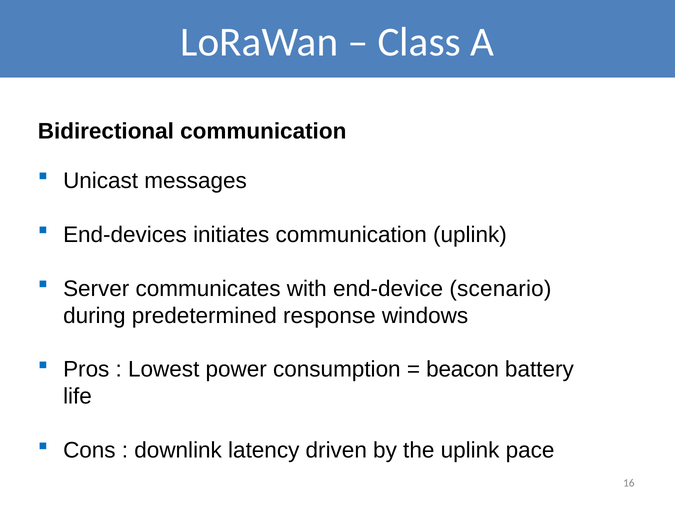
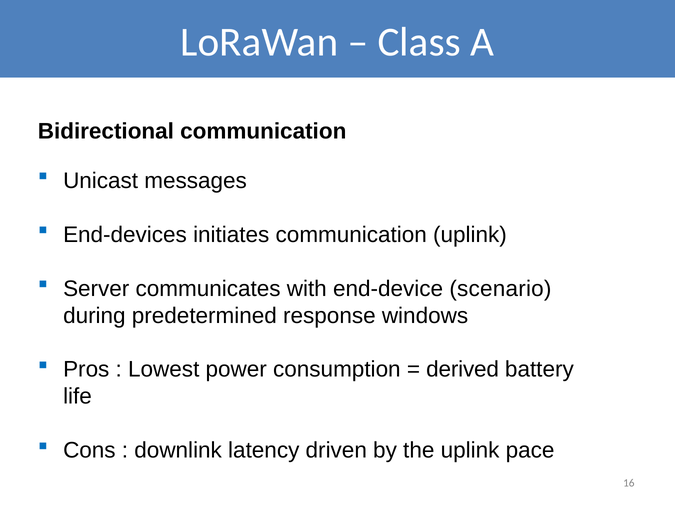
beacon: beacon -> derived (463, 370)
